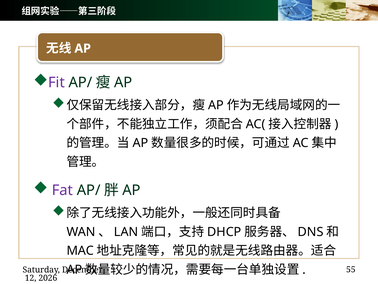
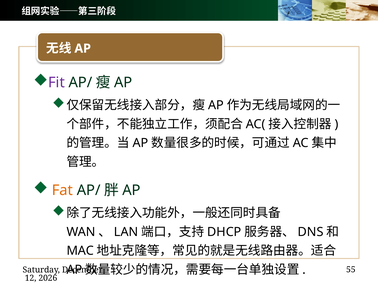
Fat colour: purple -> orange (62, 190)
